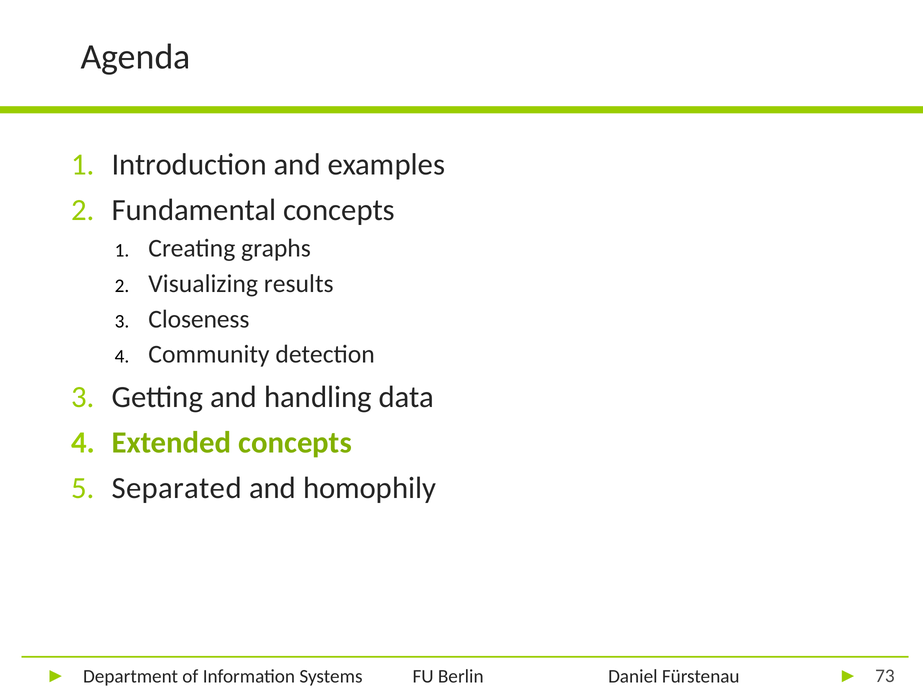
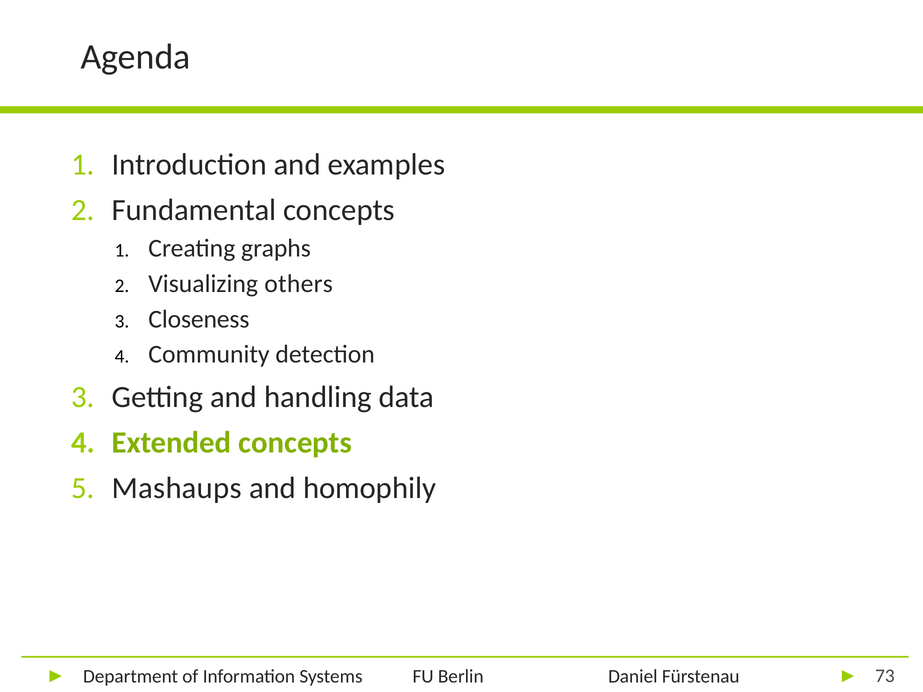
results: results -> others (299, 284)
Separated: Separated -> Mashaups (177, 488)
